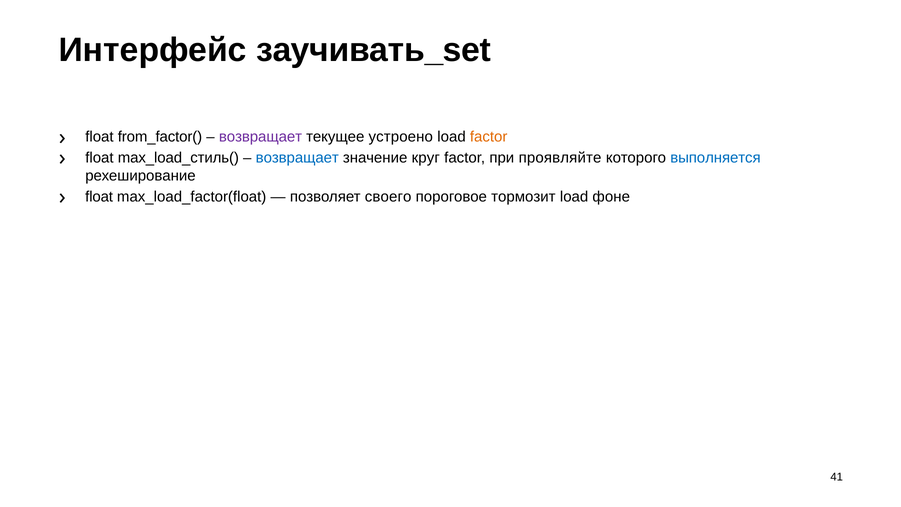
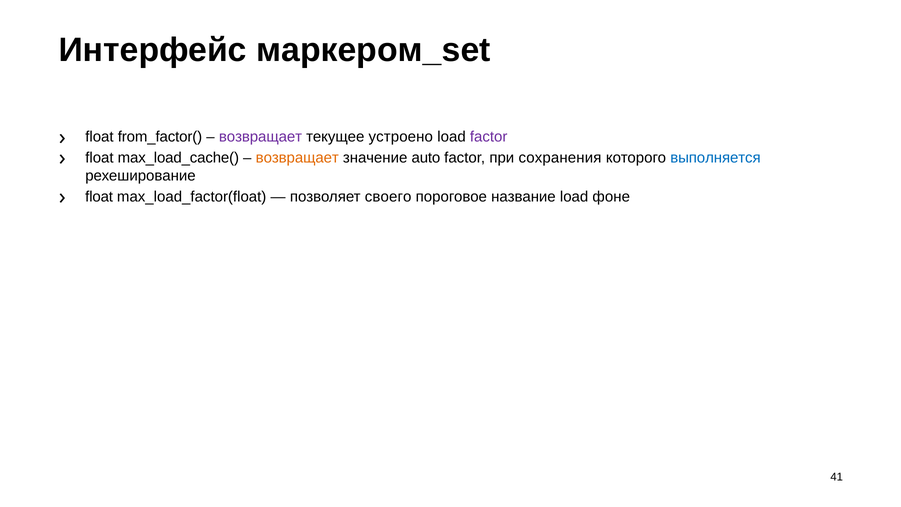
заучивать_set: заучивать_set -> маркером_set (373, 50)
factor colour: orange -> purple (489, 137)
max_load_стиль(: max_load_стиль( -> max_load_cache( (178, 158)
возвращает colour: blue -> orange (297, 158)
круг: круг -> auto (426, 158)
проявляйте: проявляйте -> сохранения (560, 158)
тормозит: тормозит -> название (523, 197)
